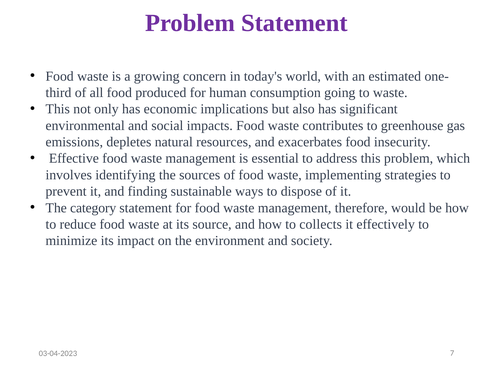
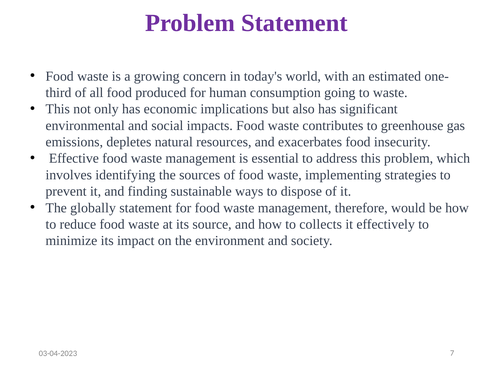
category: category -> globally (93, 208)
